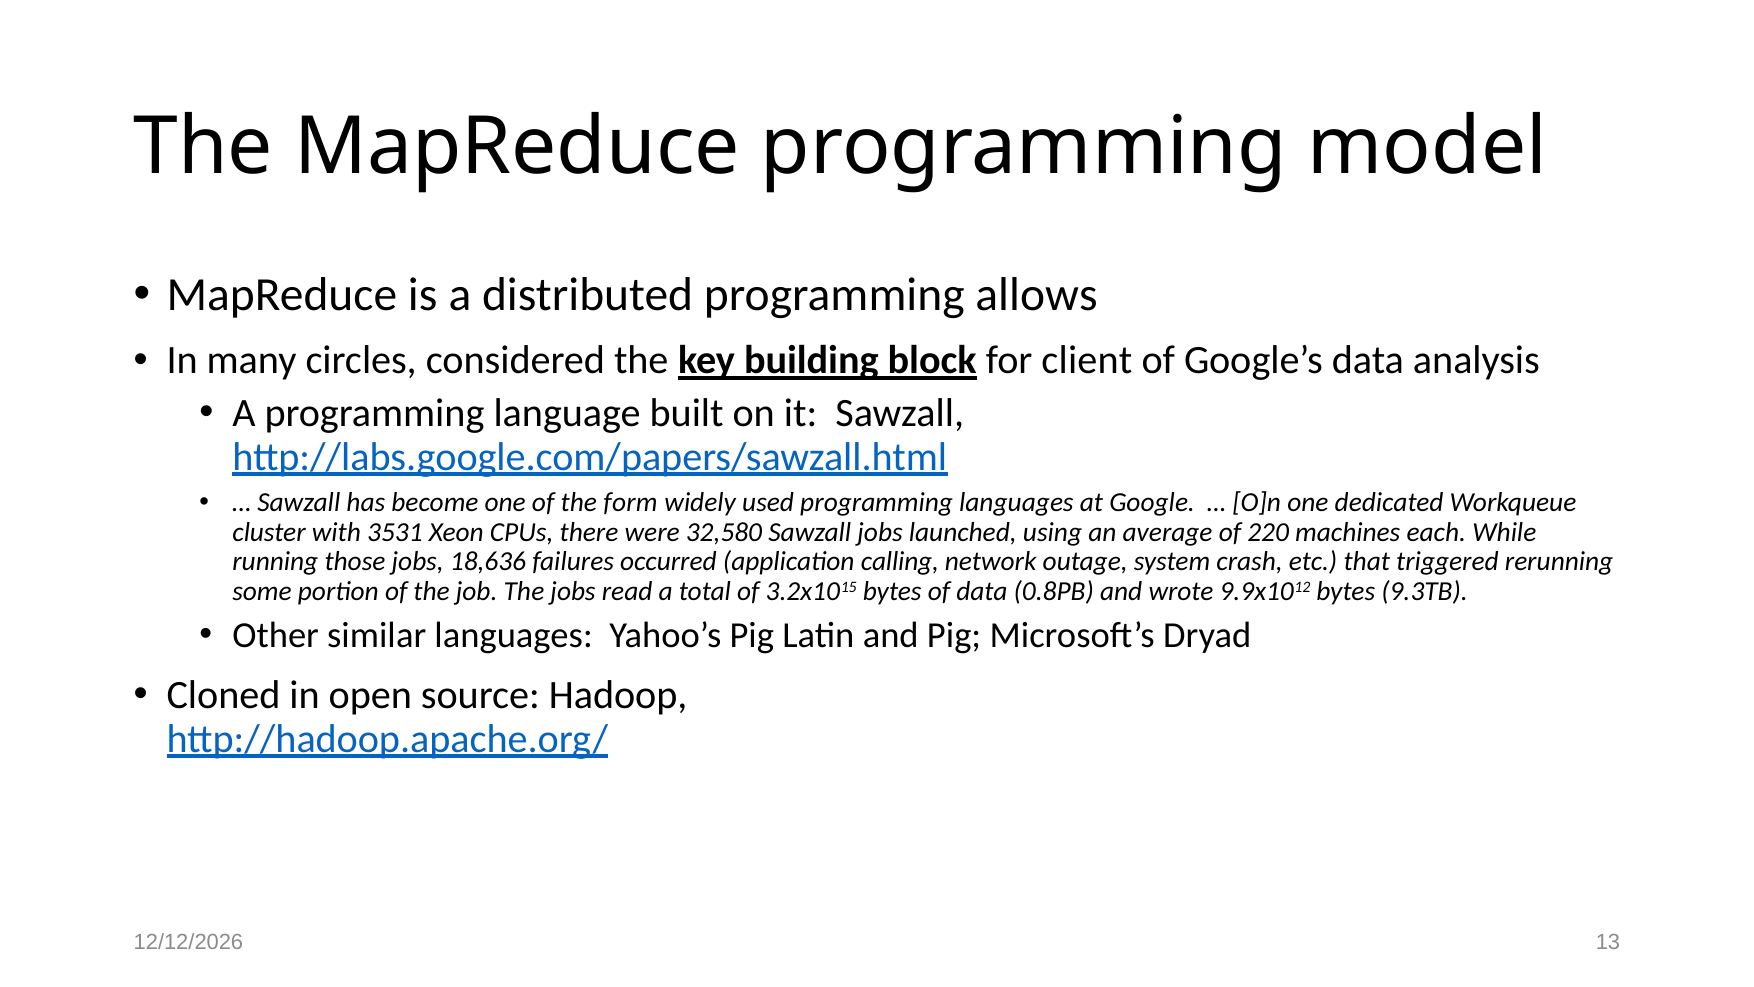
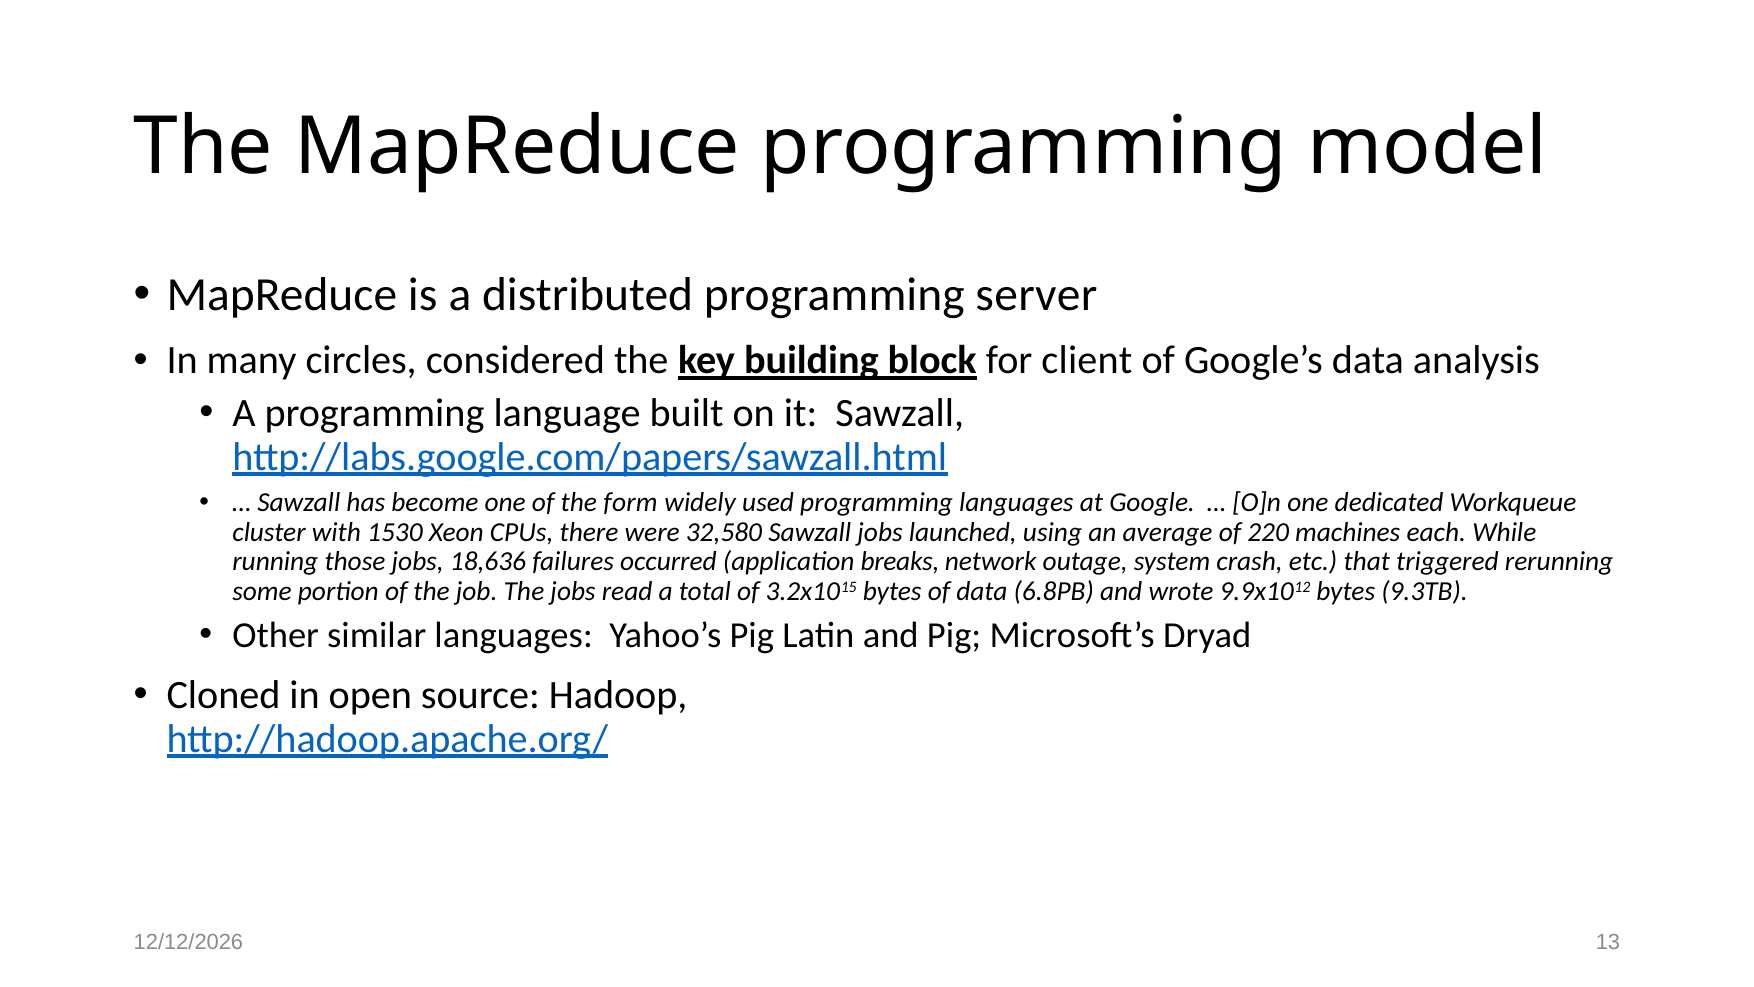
allows: allows -> server (1036, 295)
3531: 3531 -> 1530 (395, 532)
calling: calling -> breaks (900, 562)
0.8PB: 0.8PB -> 6.8PB (1054, 591)
